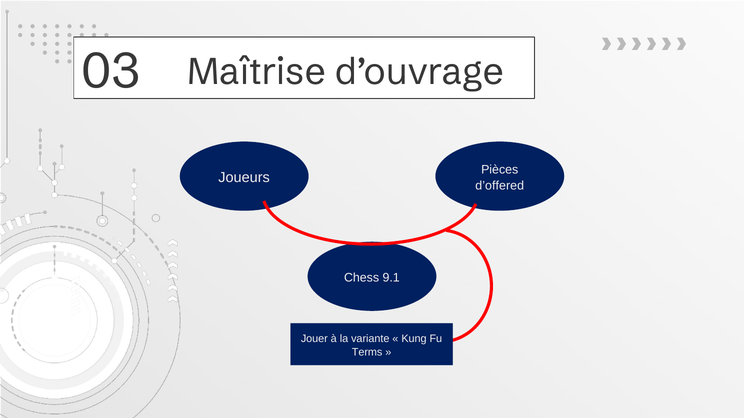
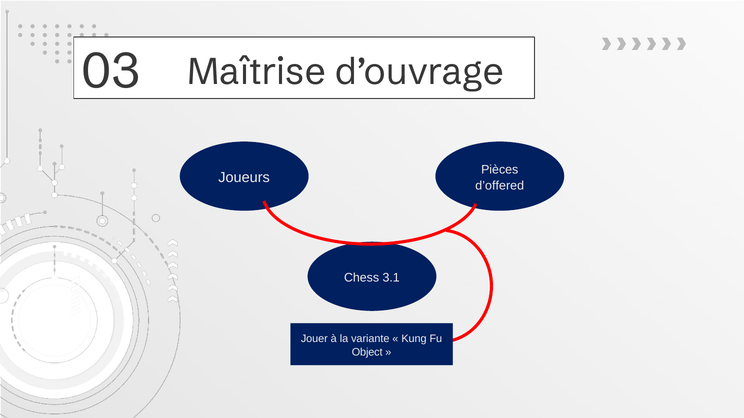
9.1: 9.1 -> 3.1 (391, 278)
Terms: Terms -> Object (367, 353)
